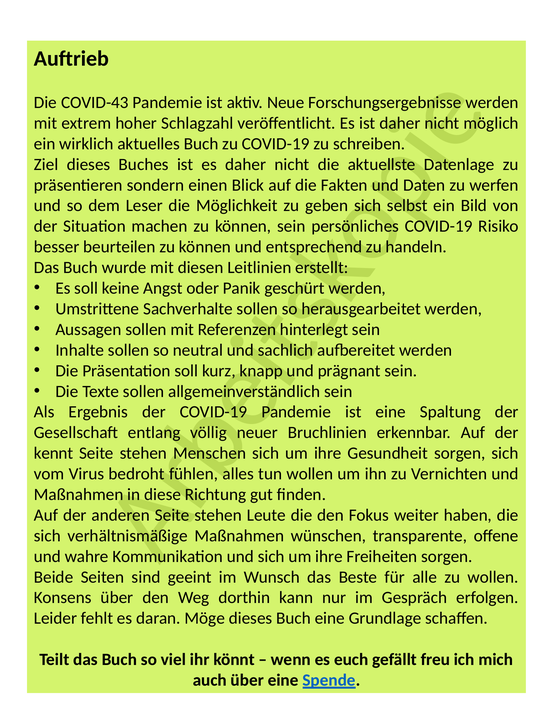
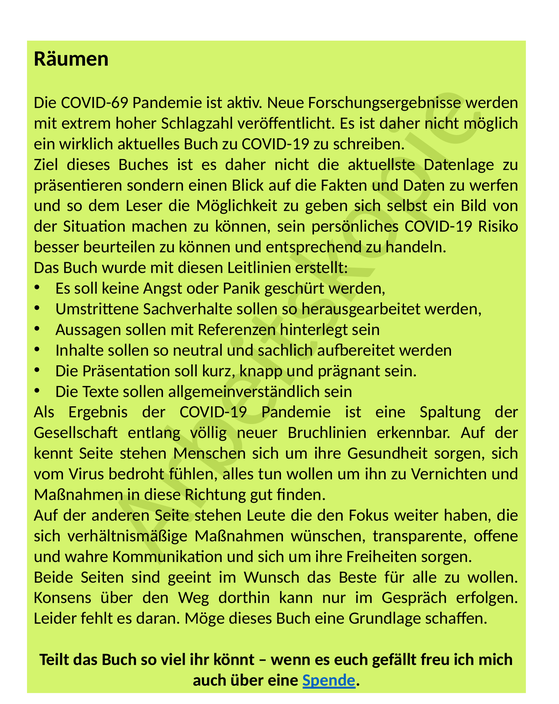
Auftrieb: Auftrieb -> Räumen (71, 59)
COVID-43: COVID-43 -> COVID-69 (95, 103)
